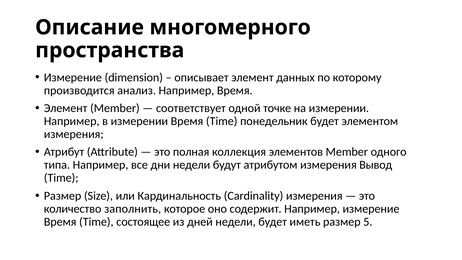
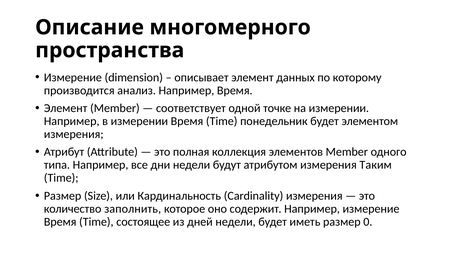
Вывод: Вывод -> Таким (376, 165)
5: 5 -> 0 (368, 222)
